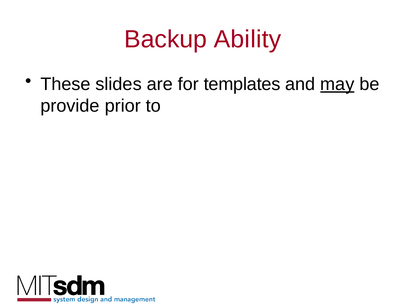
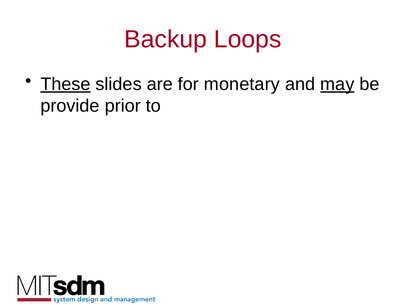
Ability: Ability -> Loops (248, 39)
These underline: none -> present (65, 84)
templates: templates -> monetary (242, 84)
